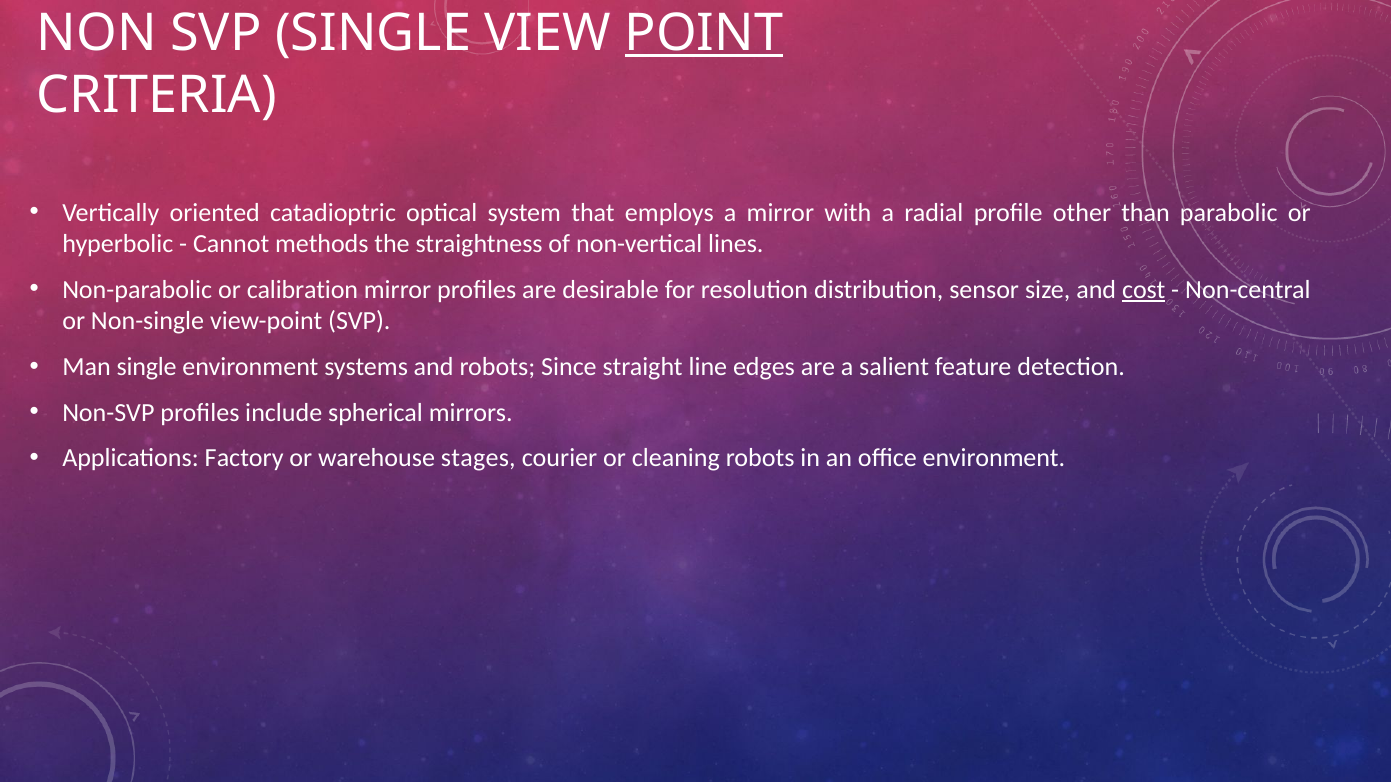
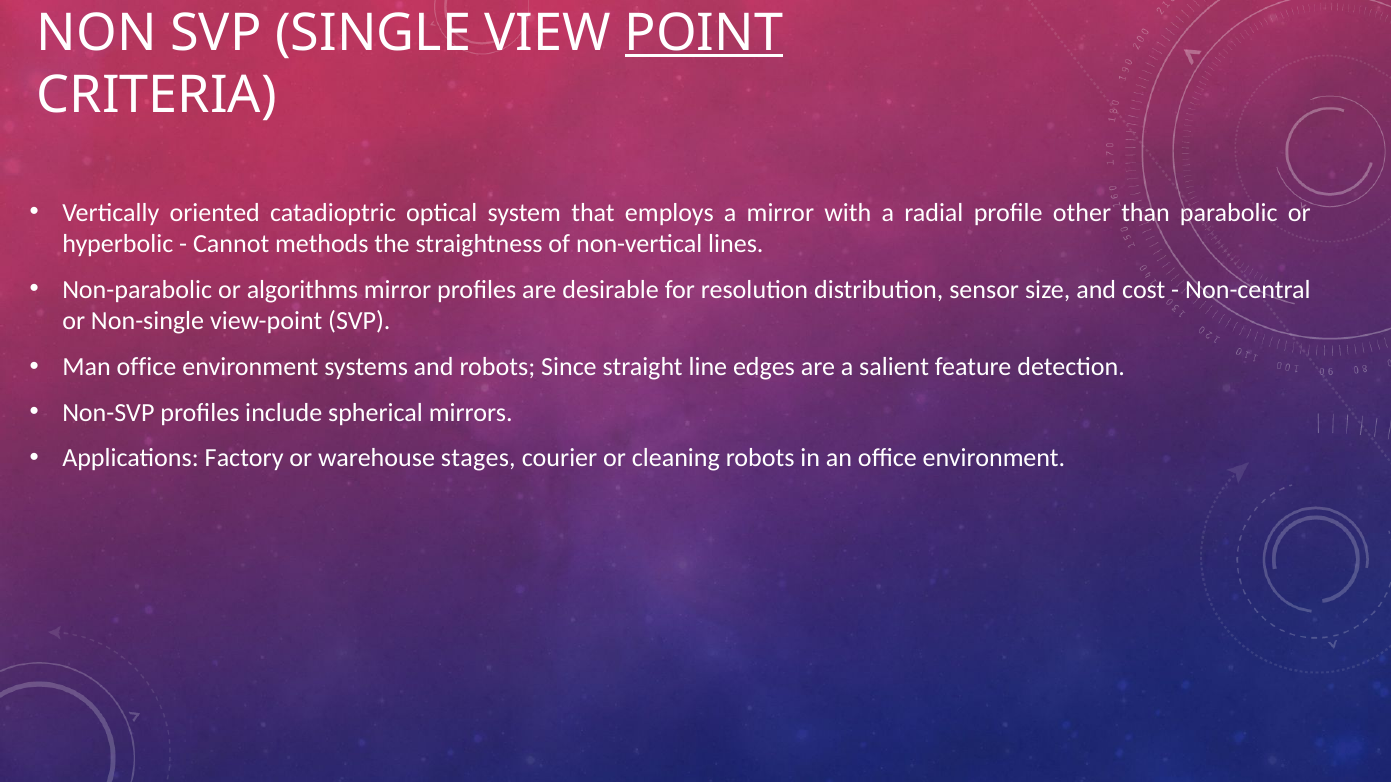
calibration: calibration -> algorithms (302, 290)
cost underline: present -> none (1144, 290)
Man single: single -> office (146, 367)
